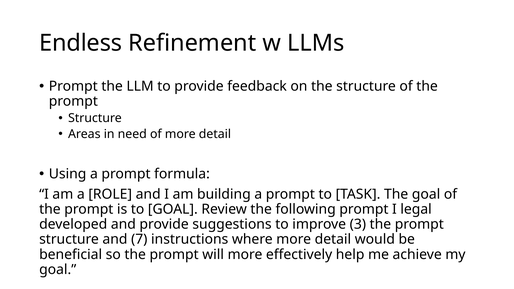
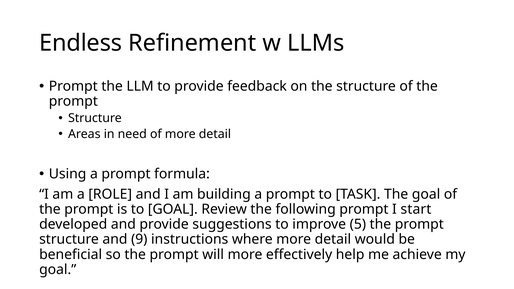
legal: legal -> start (416, 209)
3: 3 -> 5 (358, 224)
7: 7 -> 9 (139, 239)
